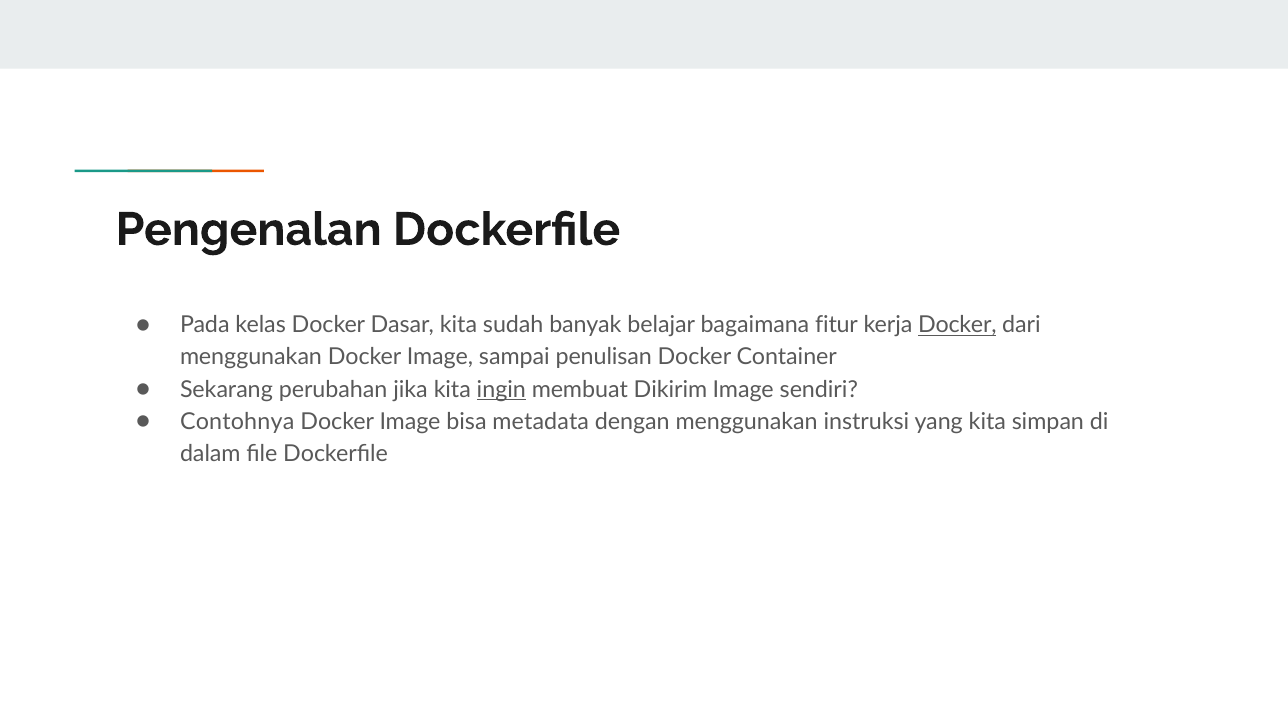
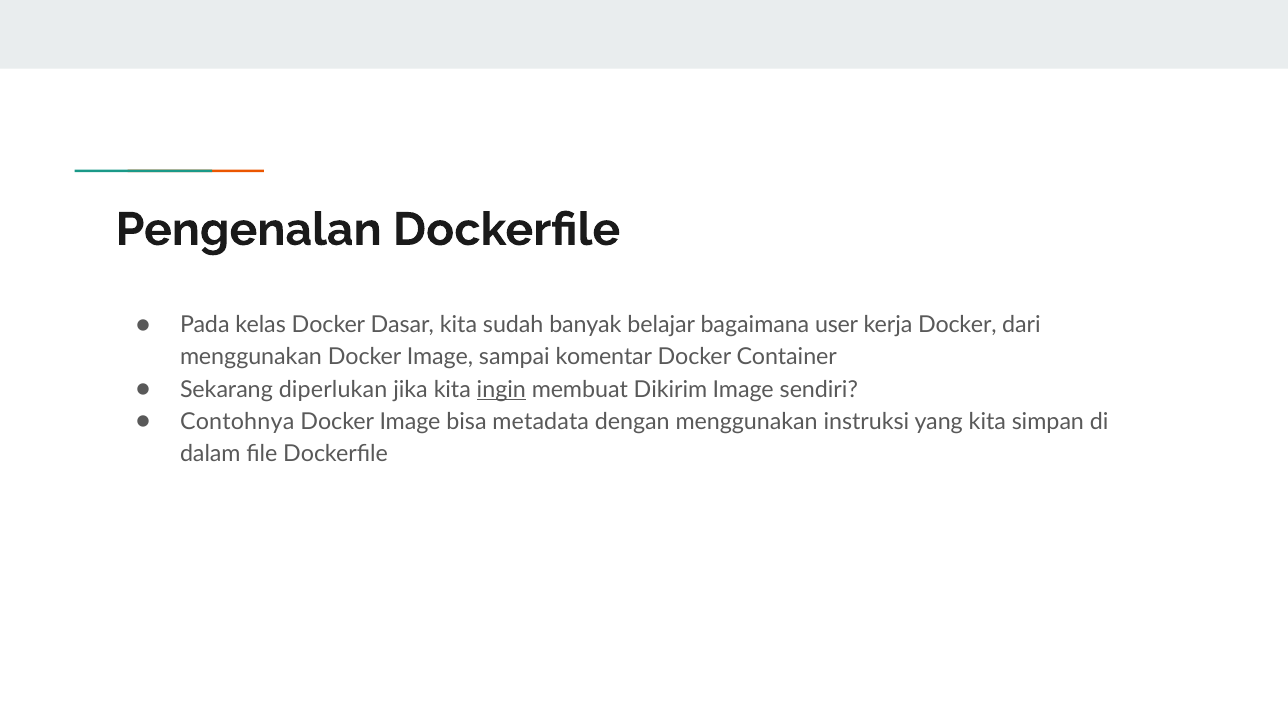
fitur: fitur -> user (837, 325)
Docker underline: present -> none (957, 325)
penulisan: penulisan -> komentar (604, 358)
perubahan: perubahan -> diperlukan (333, 390)
